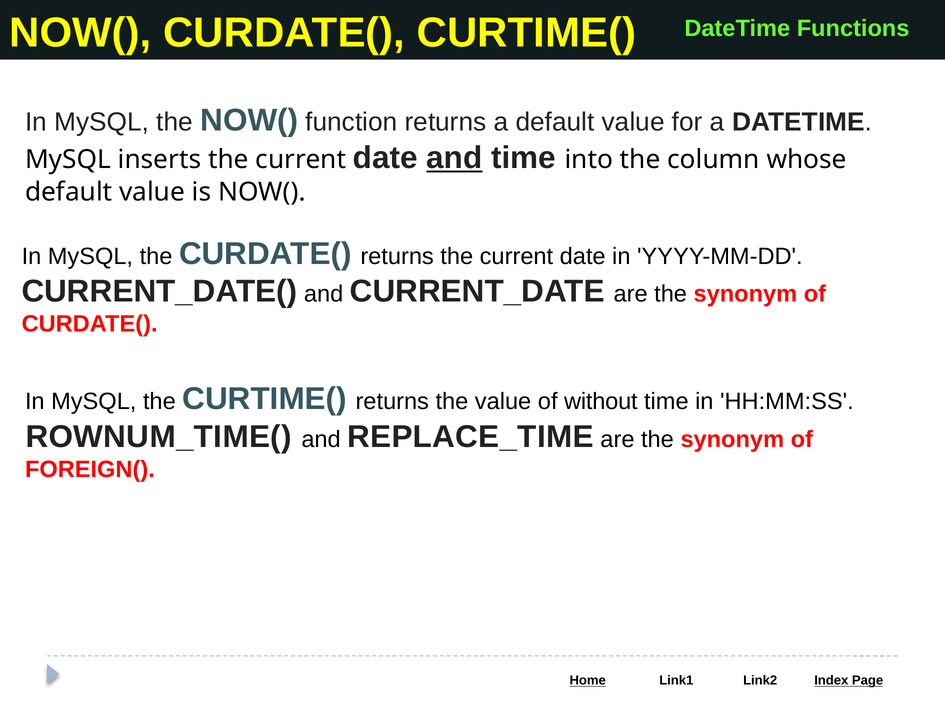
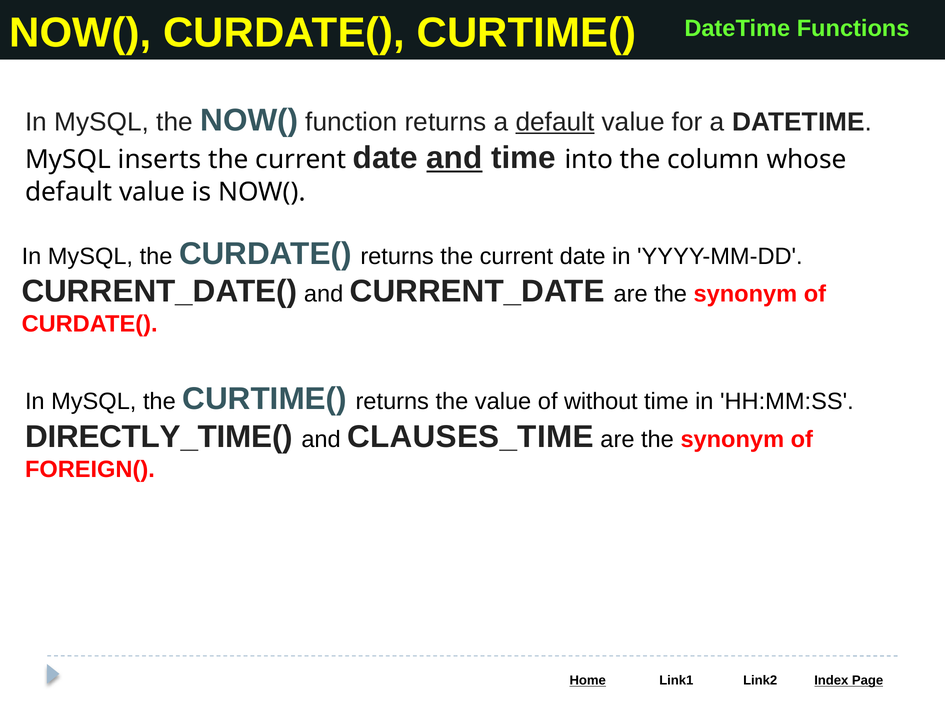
default underline: none -> present (555, 122)
ROWNUM_TIME(: ROWNUM_TIME( -> DIRECTLY_TIME( (159, 437)
REPLACE_TIME: REPLACE_TIME -> CLAUSES_TIME (470, 437)
